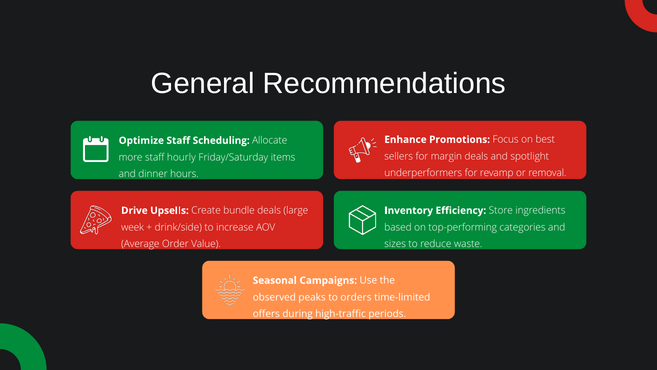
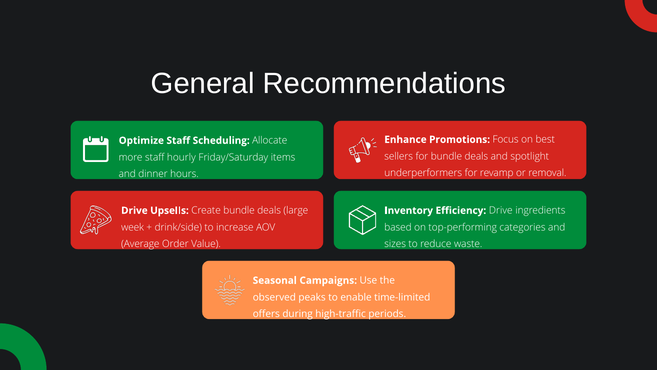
for margin: margin -> bundle (446, 156)
Efficiency Store: Store -> Drive (501, 210)
orders: orders -> enable (356, 297)
